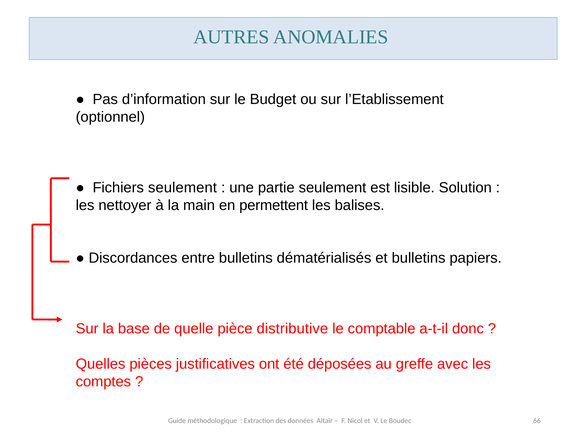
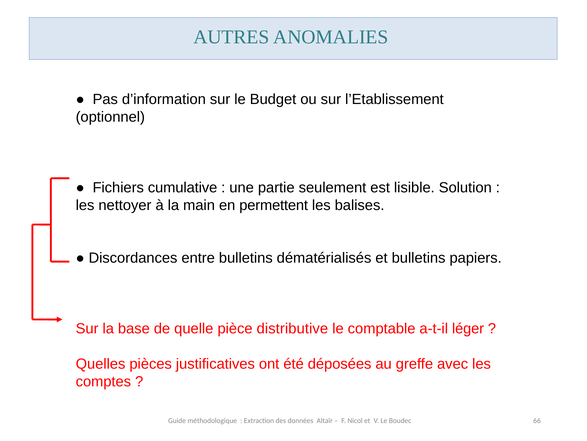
Fichiers seulement: seulement -> cumulative (183, 187)
donc: donc -> léger (468, 328)
